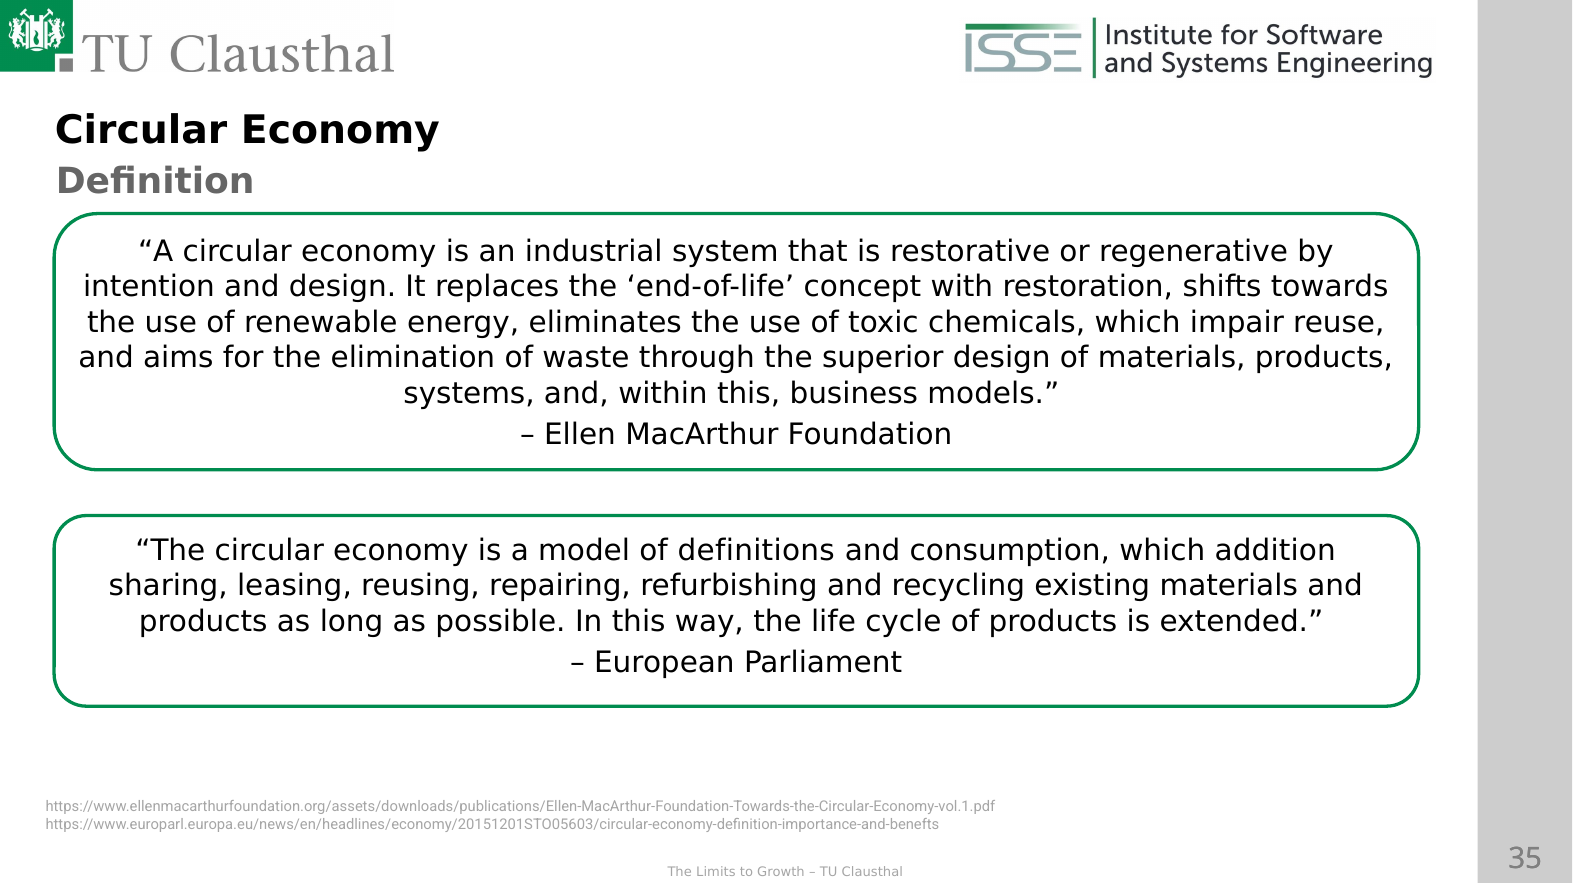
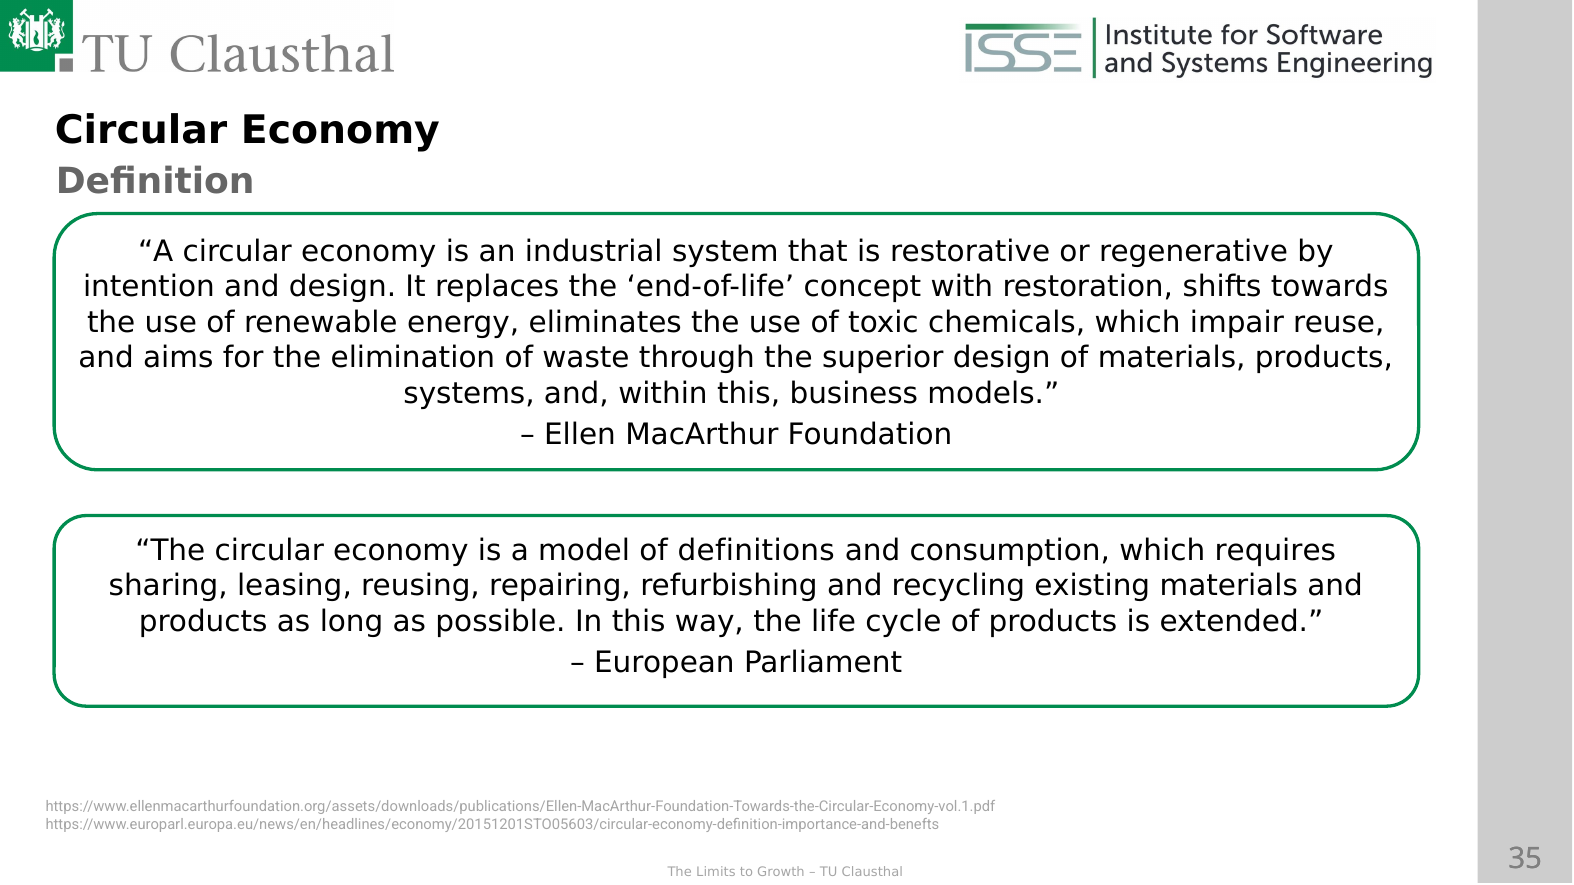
addition: addition -> requires (1275, 551)
